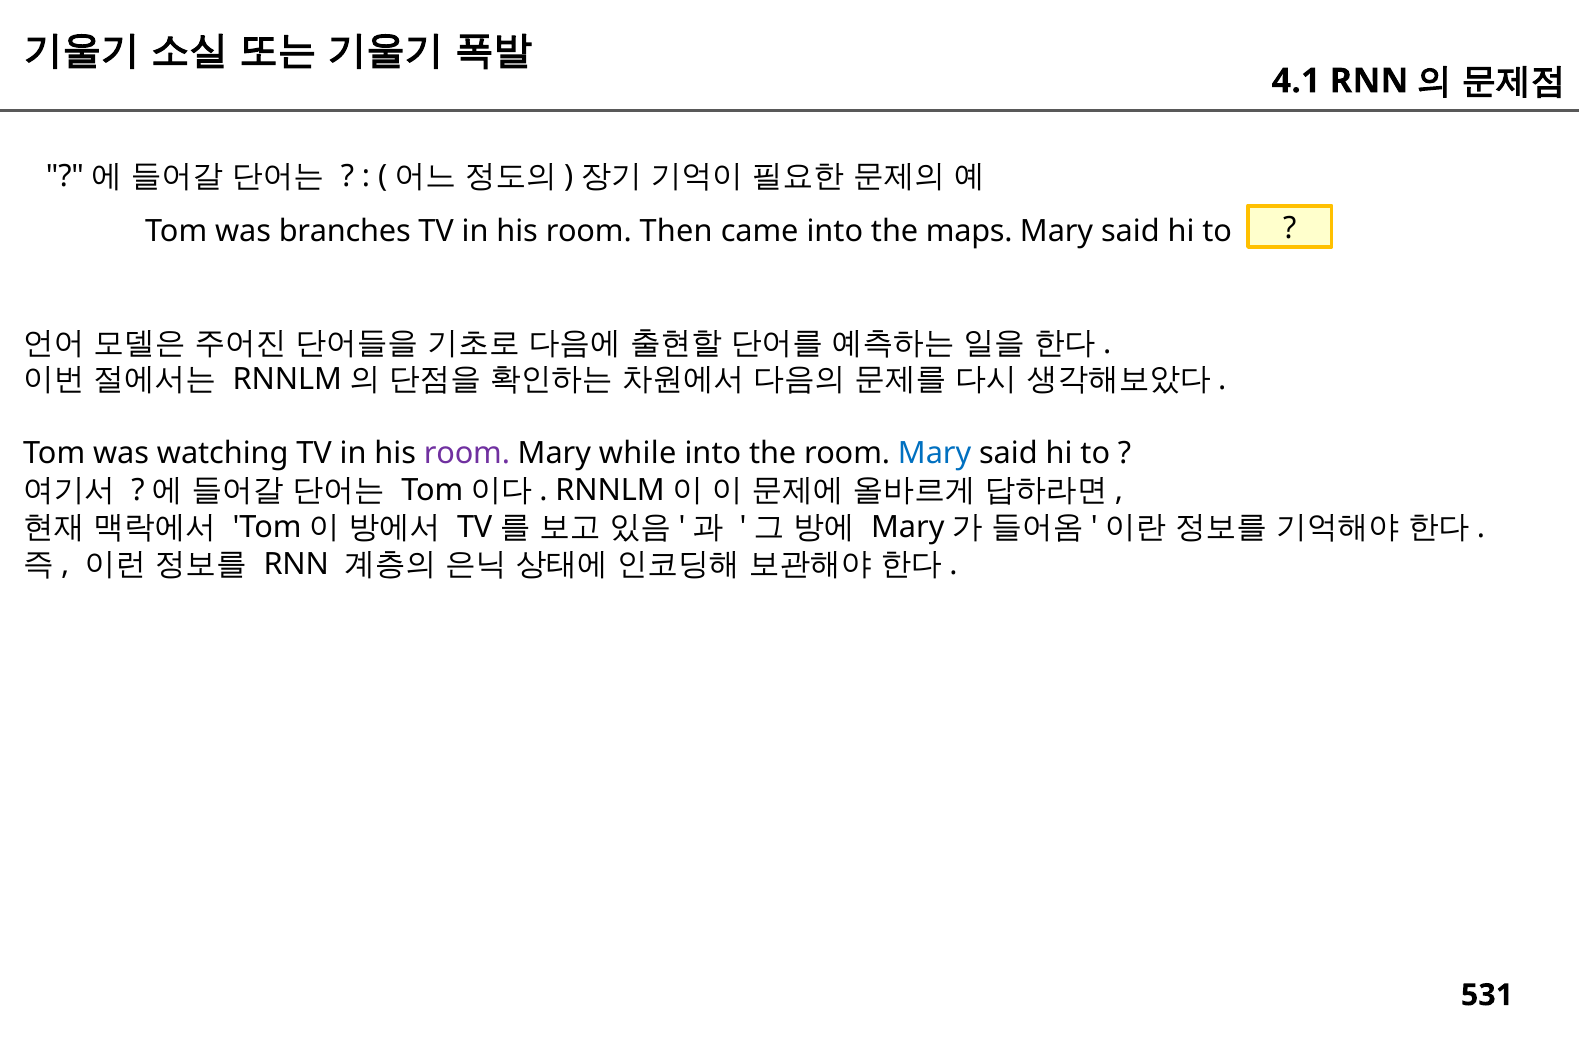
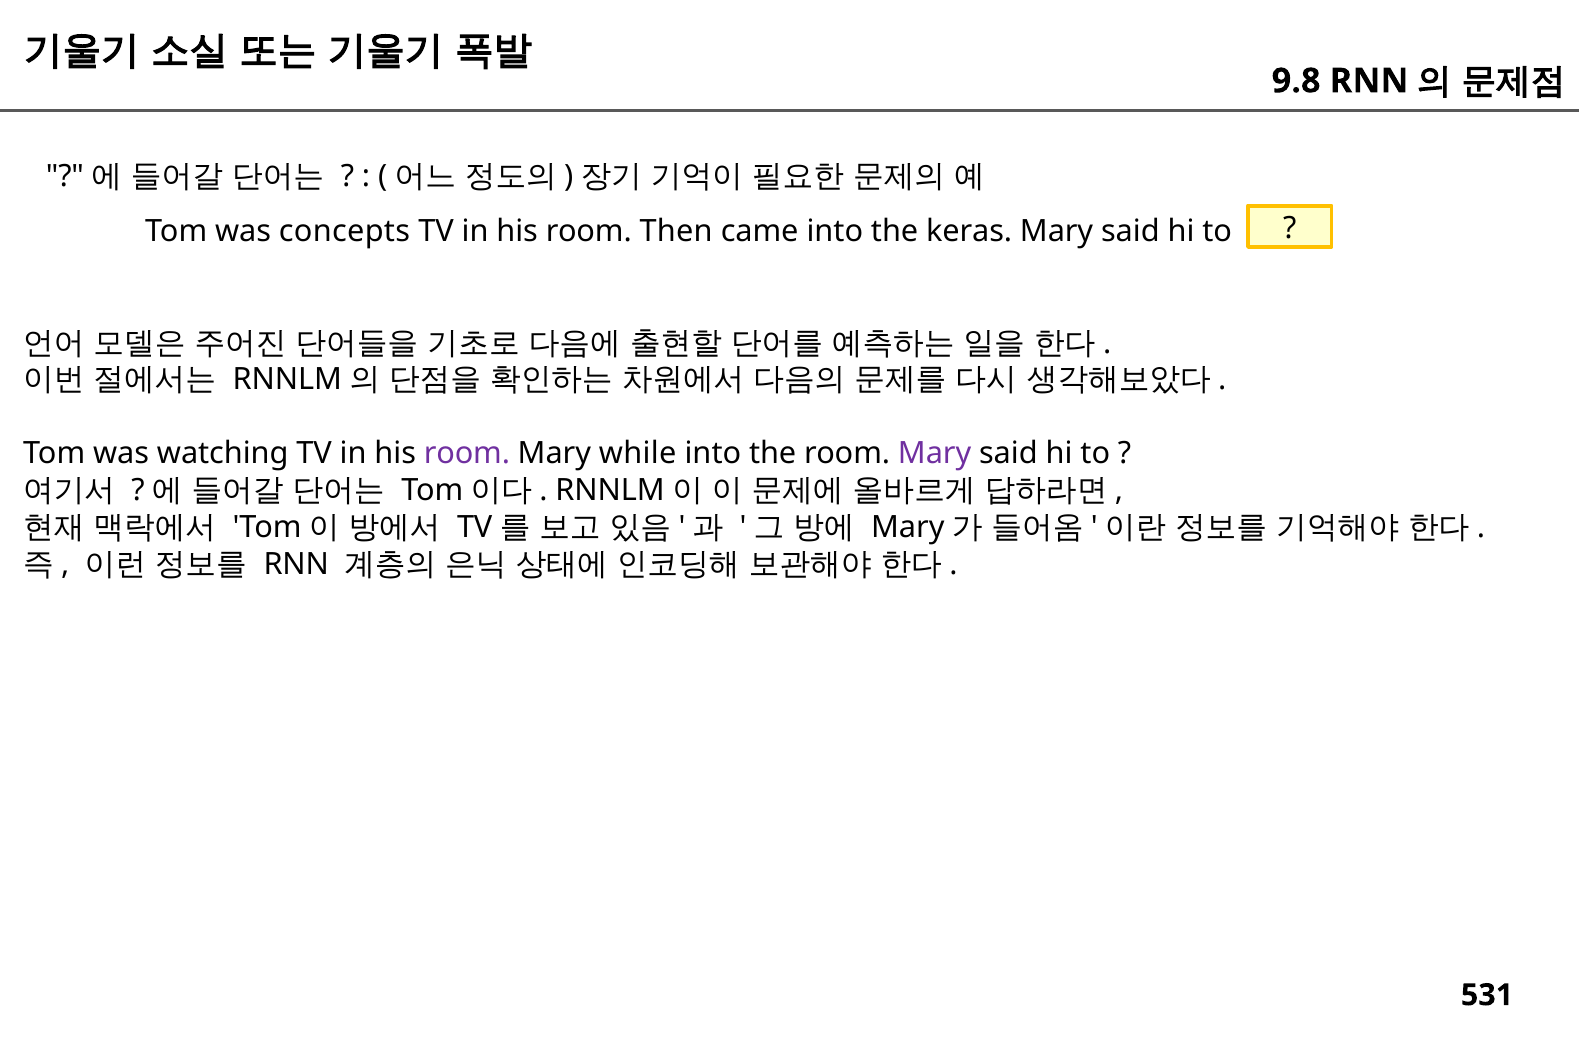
4.1: 4.1 -> 9.8 (1296, 81)
branches: branches -> concepts (345, 231)
maps: maps -> keras (969, 231)
Mary colour: blue -> purple (935, 454)
